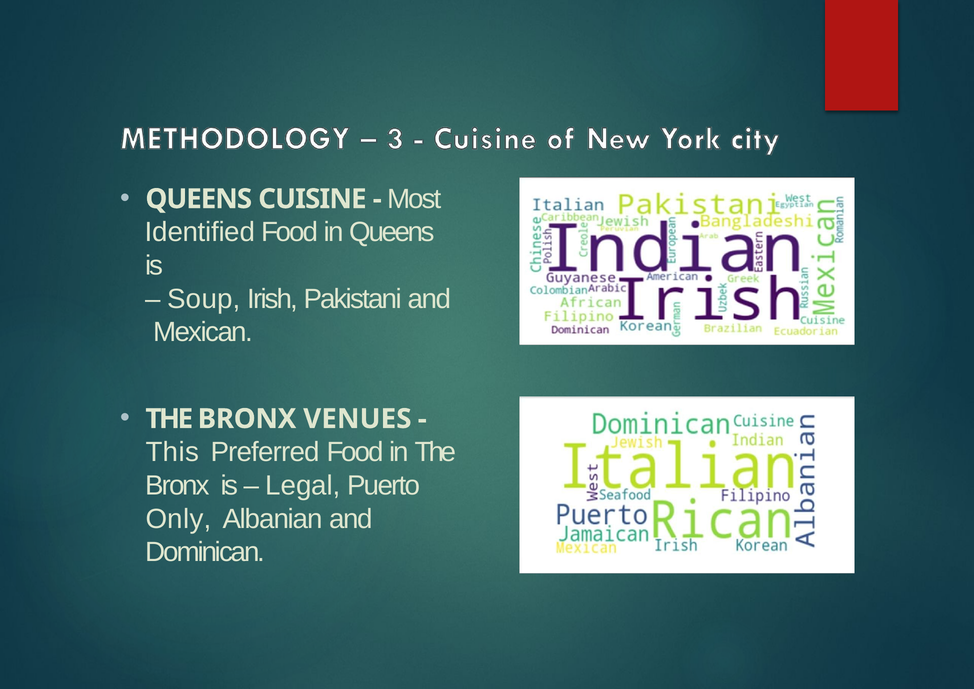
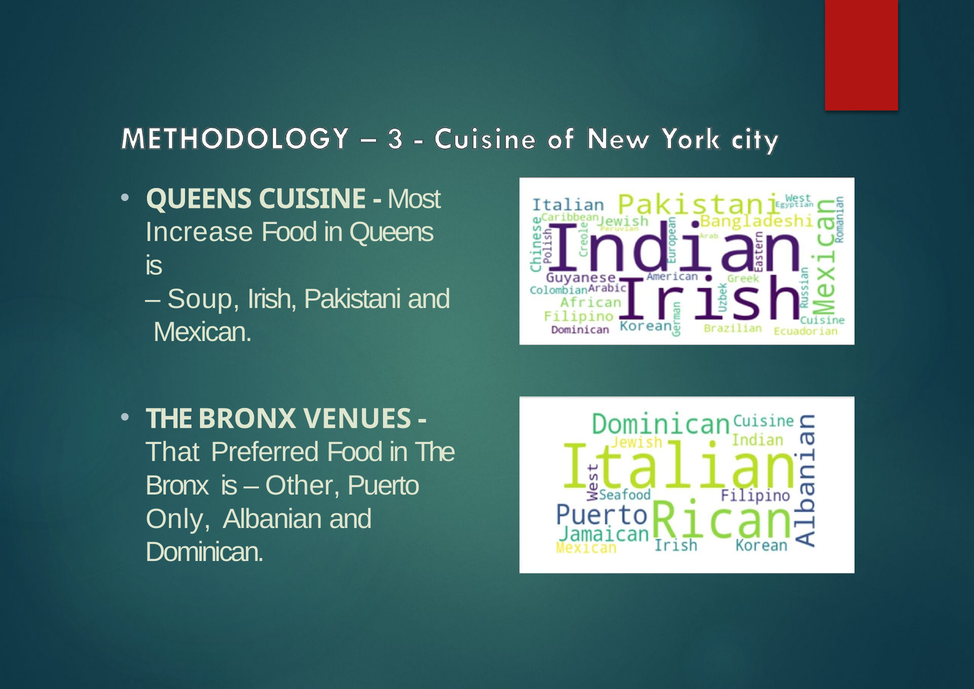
Identified: Identified -> Increase (200, 232)
This: This -> That (173, 452)
Legal: Legal -> Other (303, 485)
